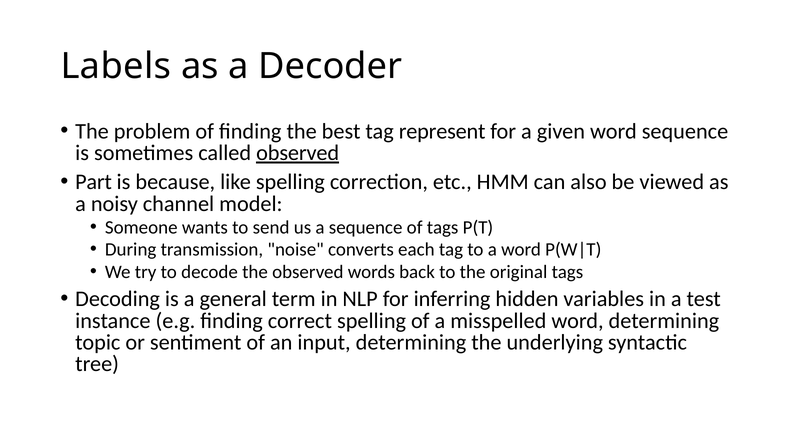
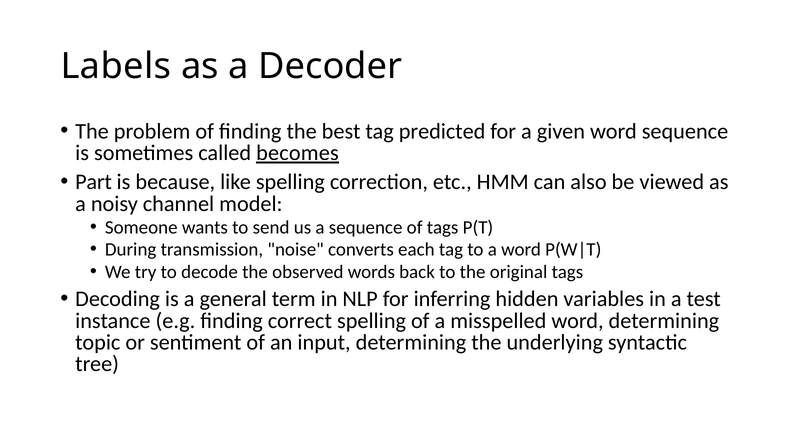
represent: represent -> predicted (442, 132)
called observed: observed -> becomes (297, 153)
